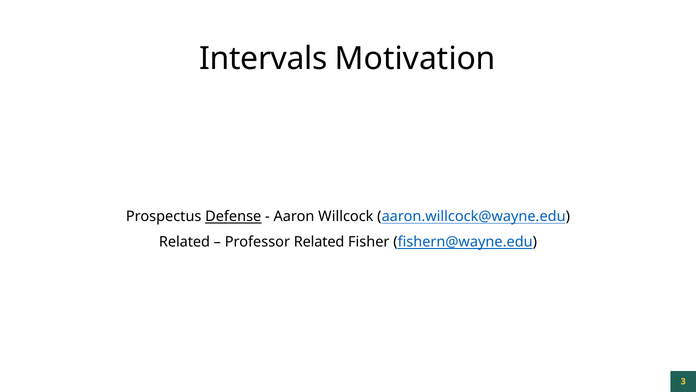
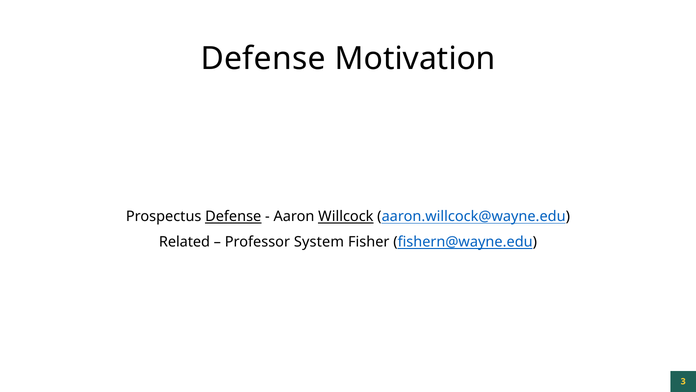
Intervals: Intervals -> Defense (263, 58)
Willcock underline: none -> present (346, 216)
Professor Related: Related -> System (319, 242)
